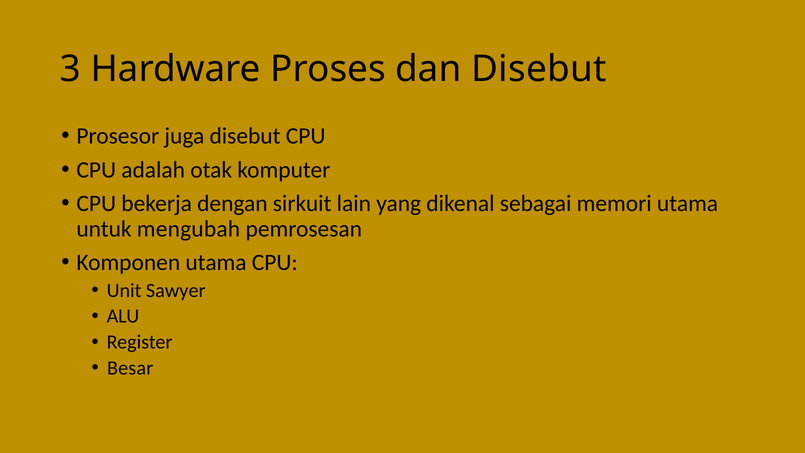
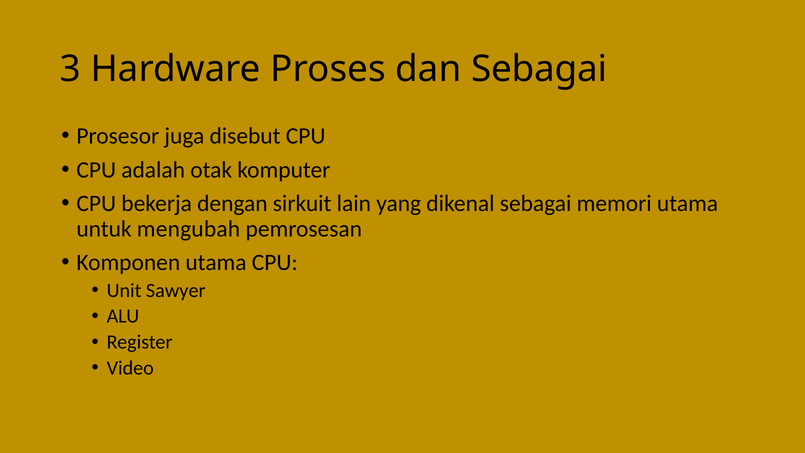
dan Disebut: Disebut -> Sebagai (539, 69)
Besar: Besar -> Video (130, 368)
